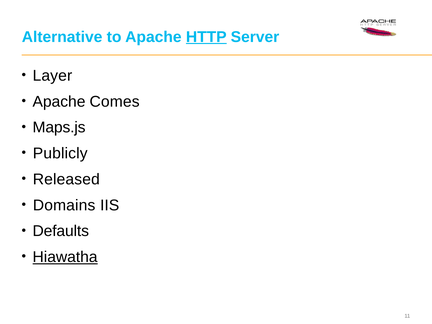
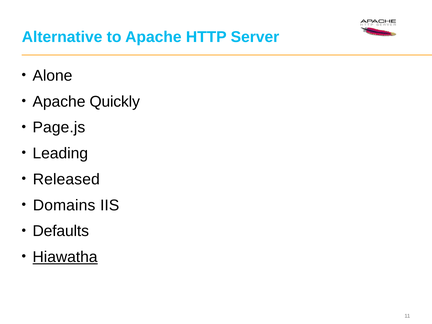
HTTP underline: present -> none (206, 37)
Layer: Layer -> Alone (52, 76)
Comes: Comes -> Quickly (115, 102)
Maps.js: Maps.js -> Page.js (59, 127)
Publicly: Publicly -> Leading (60, 153)
